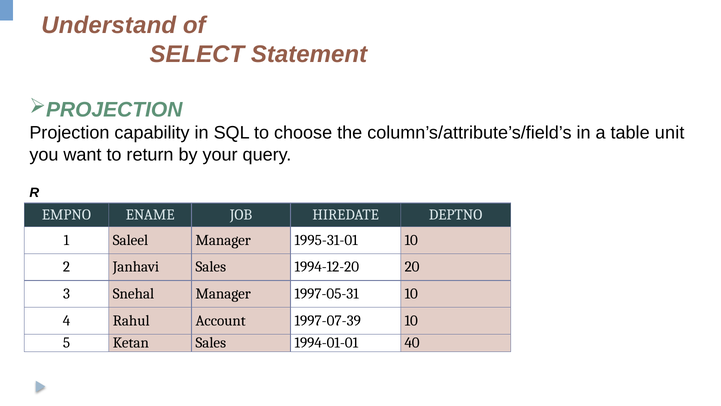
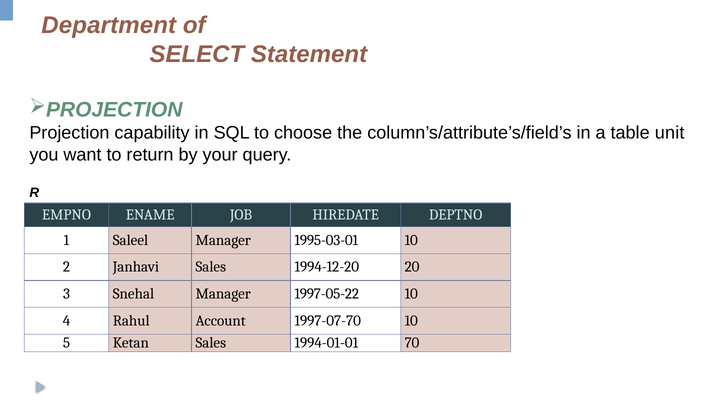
Understand: Understand -> Department (109, 25)
1995-31-01: 1995-31-01 -> 1995-03-01 (326, 240)
1997-05-31: 1997-05-31 -> 1997-05-22 (327, 293)
1997-07-39: 1997-07-39 -> 1997-07-70 (328, 320)
40: 40 -> 70 (412, 342)
